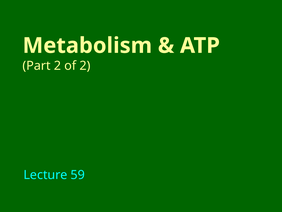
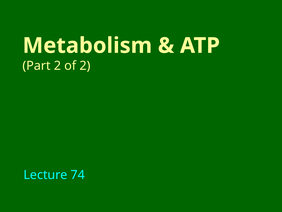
59: 59 -> 74 (78, 175)
